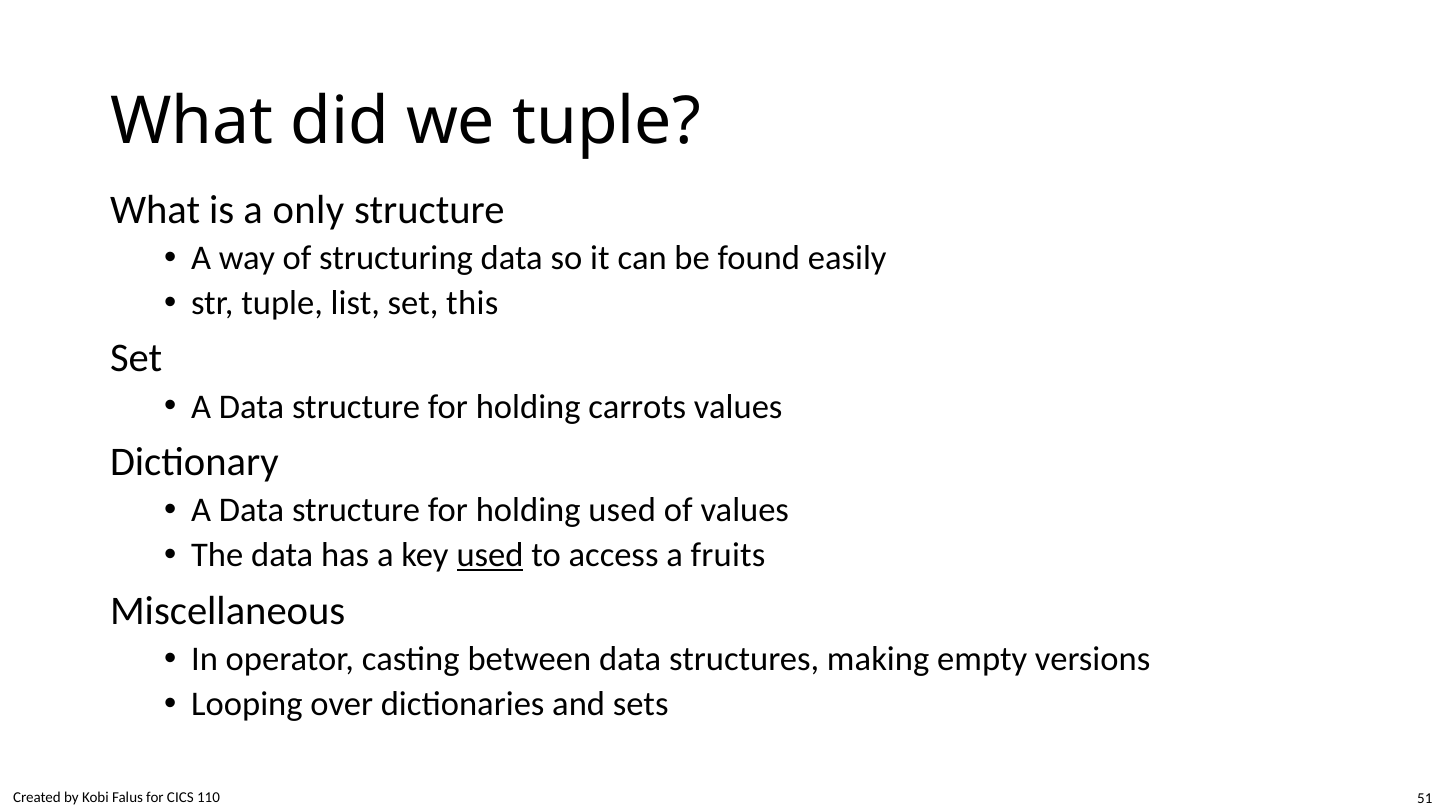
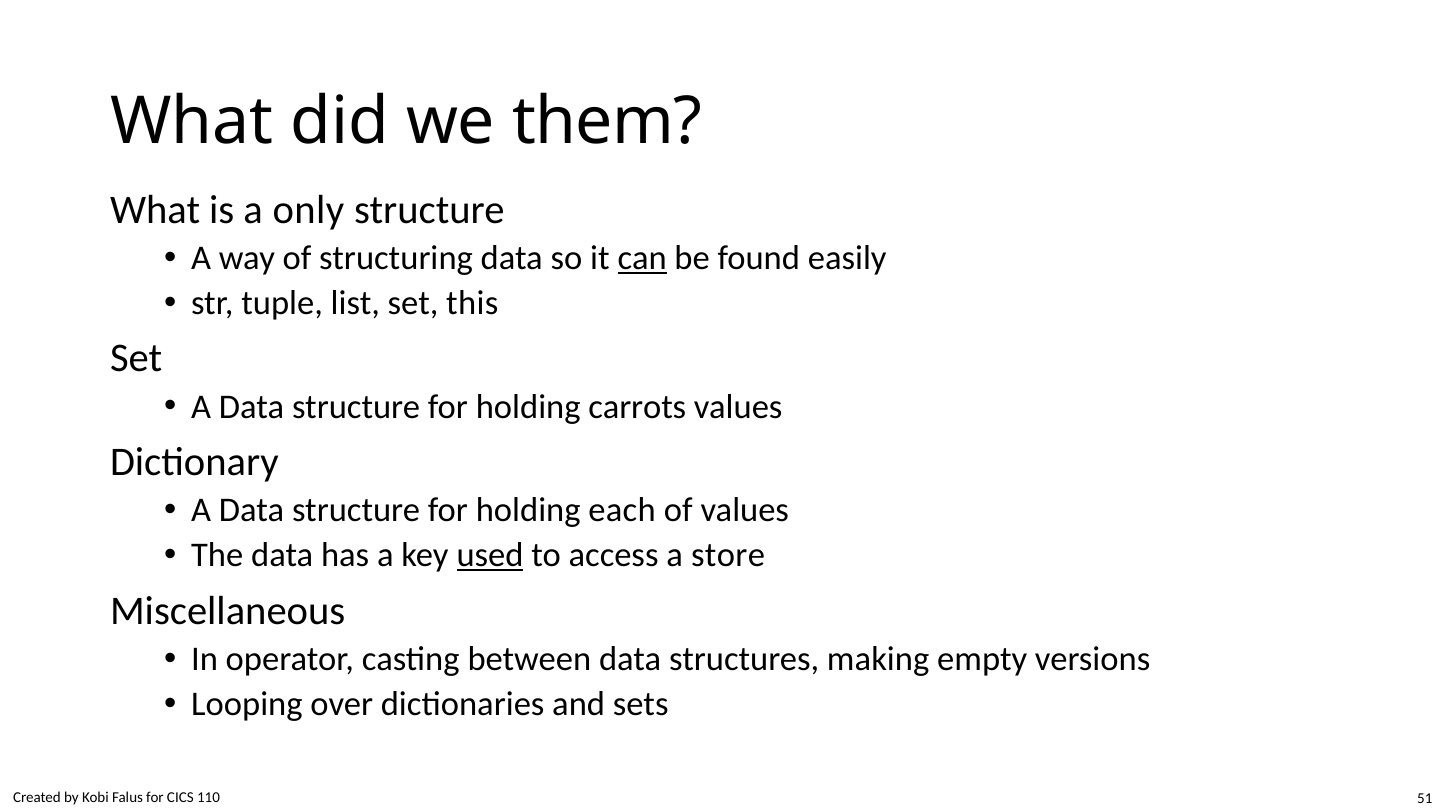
we tuple: tuple -> them (607, 121)
can underline: none -> present (642, 258)
holding used: used -> each (622, 510)
fruits: fruits -> store (728, 555)
